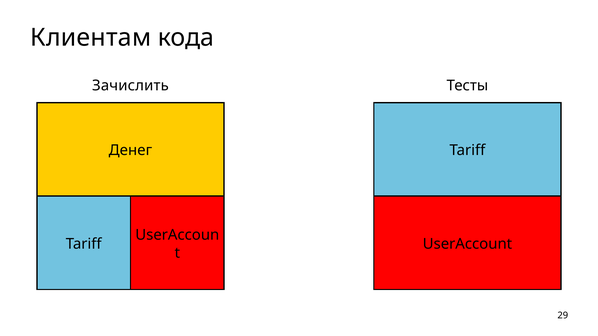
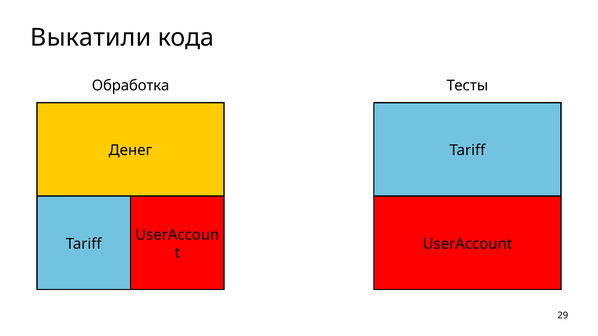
Клиентам: Клиентам -> Выкатили (91, 38)
Зачислить: Зачислить -> Обработка (131, 86)
